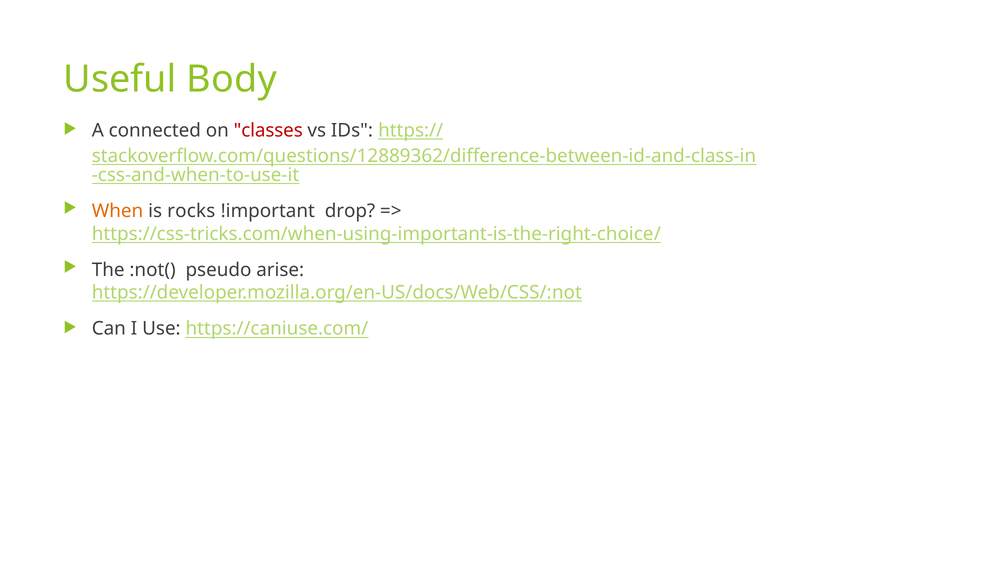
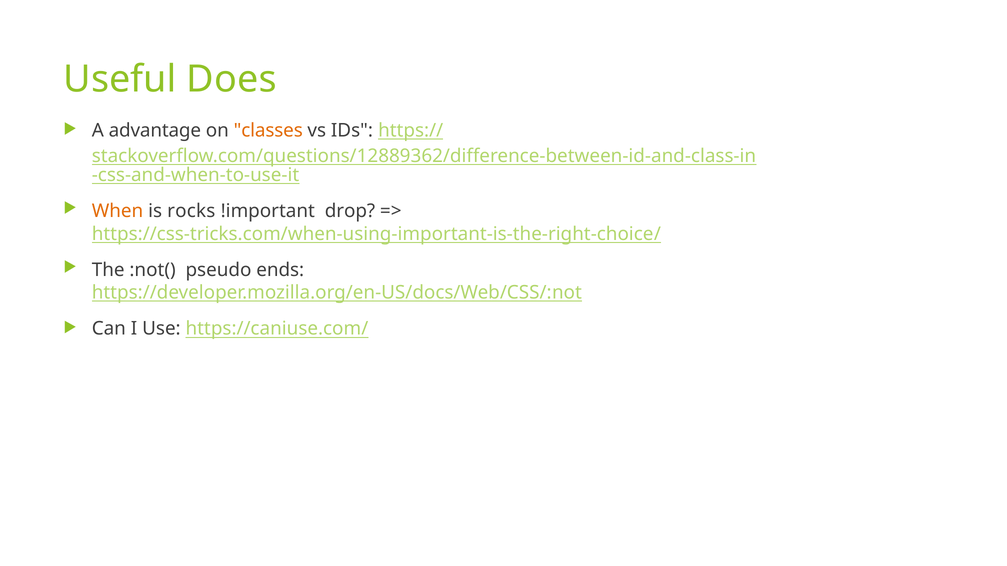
Body: Body -> Does (232, 79)
connected: connected -> advantage (155, 131)
classes colour: red -> orange (268, 131)
arise: arise -> ends (280, 270)
